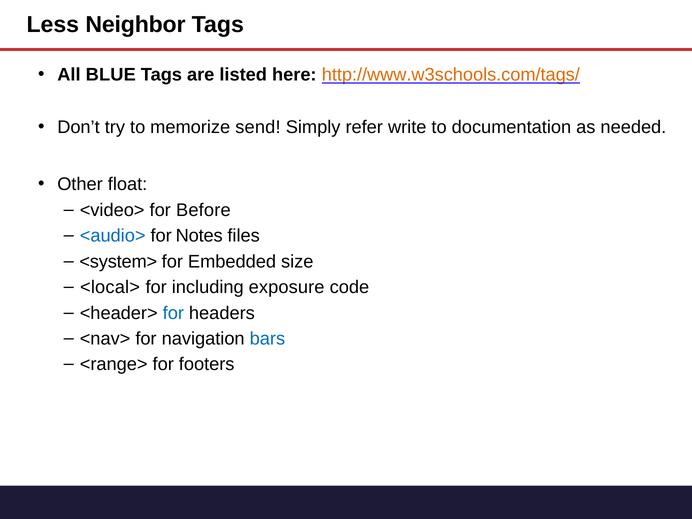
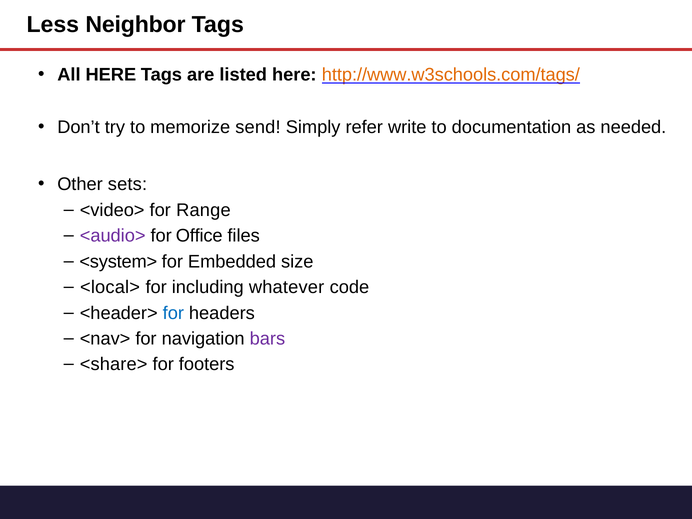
All BLUE: BLUE -> HERE (111, 75)
float: float -> sets (127, 184)
Before: Before -> Range (203, 210)
<audio> colour: blue -> purple (113, 236)
Notes: Notes -> Office (199, 236)
exposure: exposure -> whatever (287, 287)
bars colour: blue -> purple (267, 339)
<range>: <range> -> <share> (114, 364)
